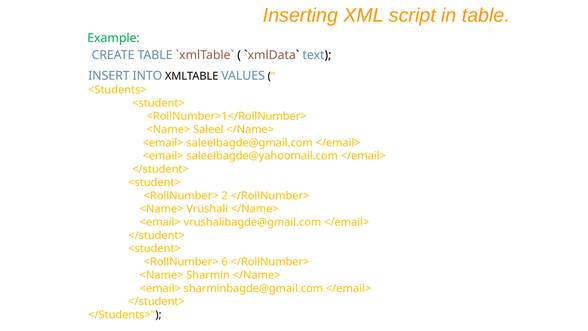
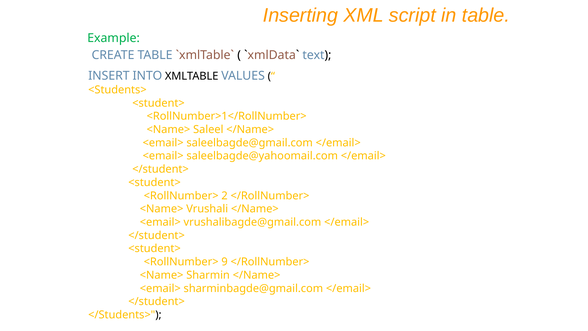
6: 6 -> 9 (225, 262)
